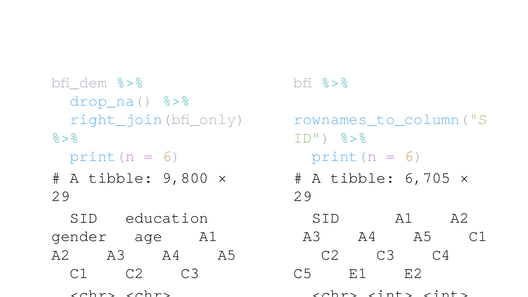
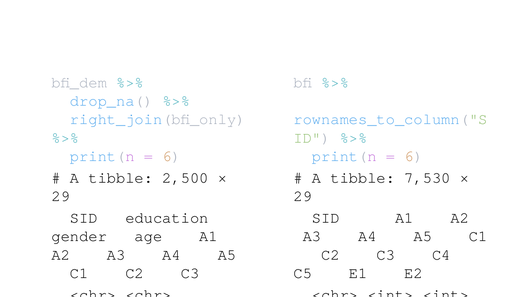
9,800: 9,800 -> 2,500 (185, 178)
6,705: 6,705 -> 7,530 (427, 178)
